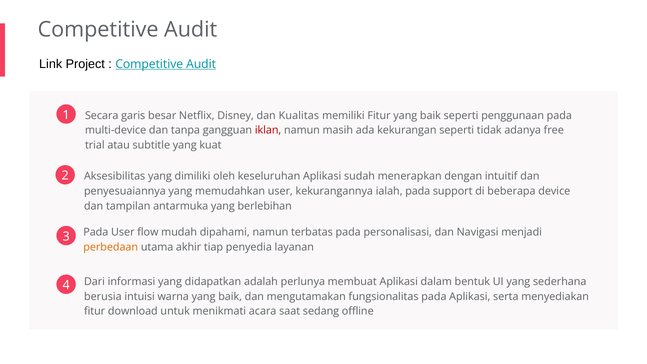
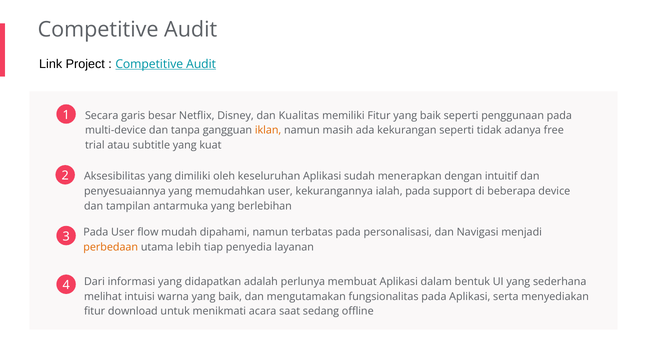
iklan colour: red -> orange (268, 130)
akhir: akhir -> lebih (189, 247)
berusia: berusia -> melihat (103, 296)
